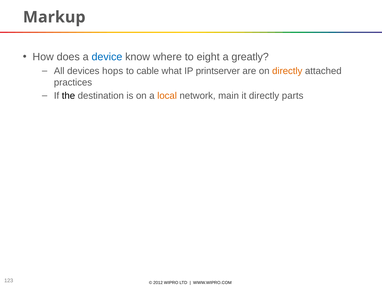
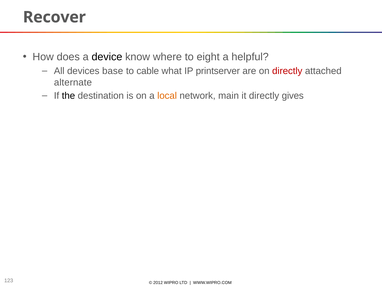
Markup: Markup -> Recover (54, 17)
device colour: blue -> black (107, 57)
greatly: greatly -> helpful (250, 57)
hops: hops -> base (113, 71)
directly colour: orange -> red (287, 71)
practices: practices -> alternate (73, 82)
parts: parts -> gives (293, 96)
